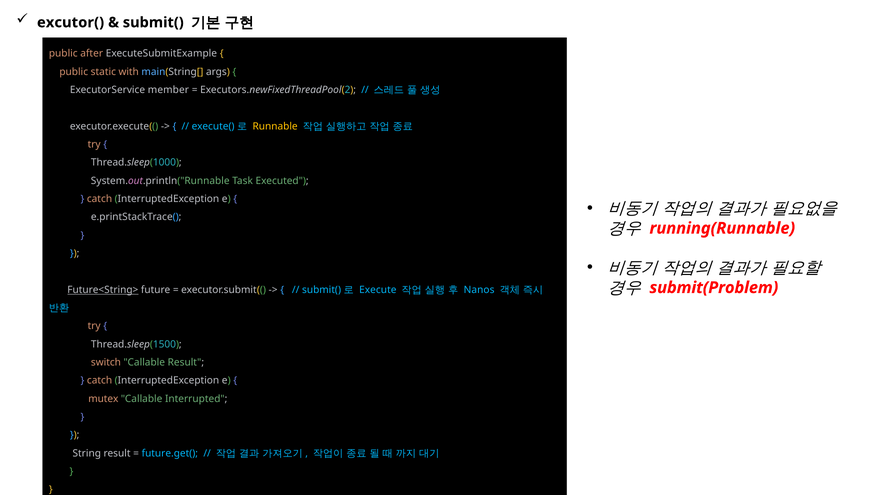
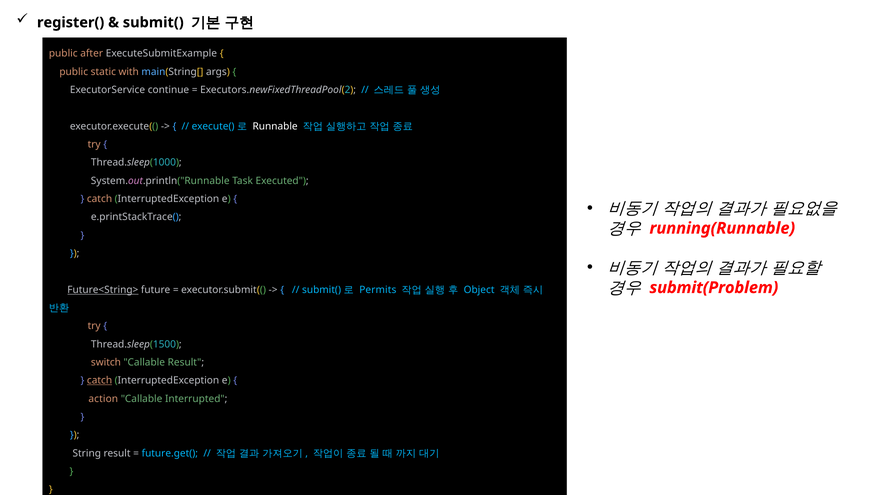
excutor(: excutor( -> register( (71, 22)
member: member -> continue (168, 90)
Runnable colour: yellow -> white (275, 126)
Execute: Execute -> Permits (378, 290)
Nanos: Nanos -> Object (479, 290)
catch underline: none -> present (100, 381)
mutex: mutex -> action (103, 399)
